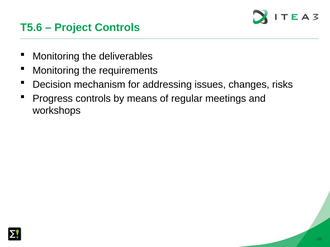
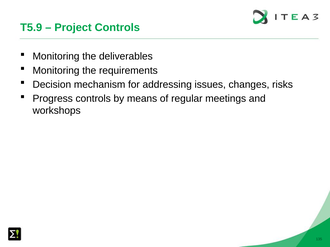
T5.6: T5.6 -> T5.9 (31, 28)
